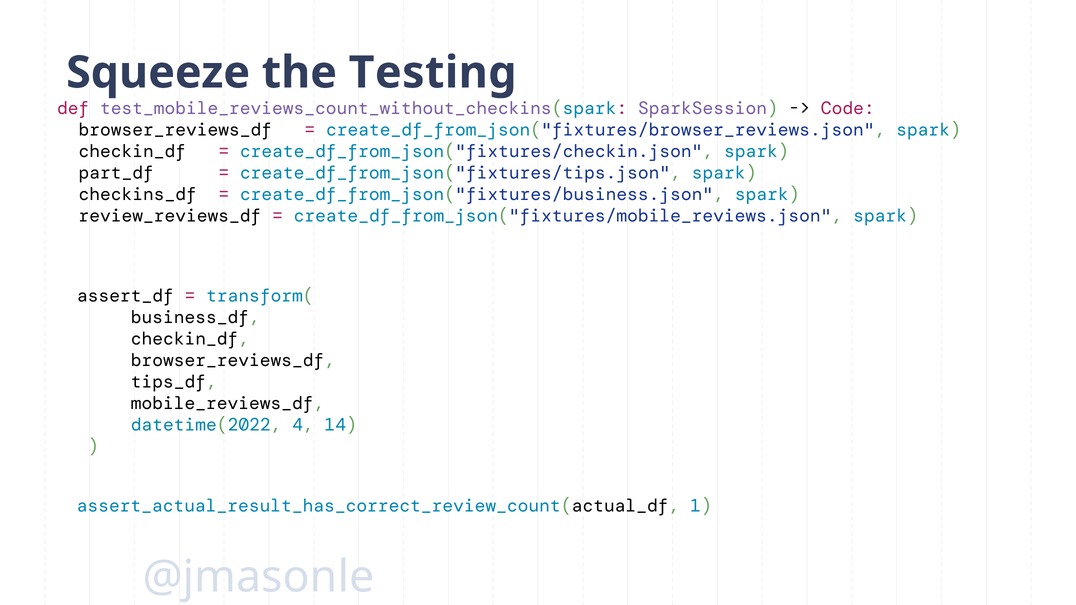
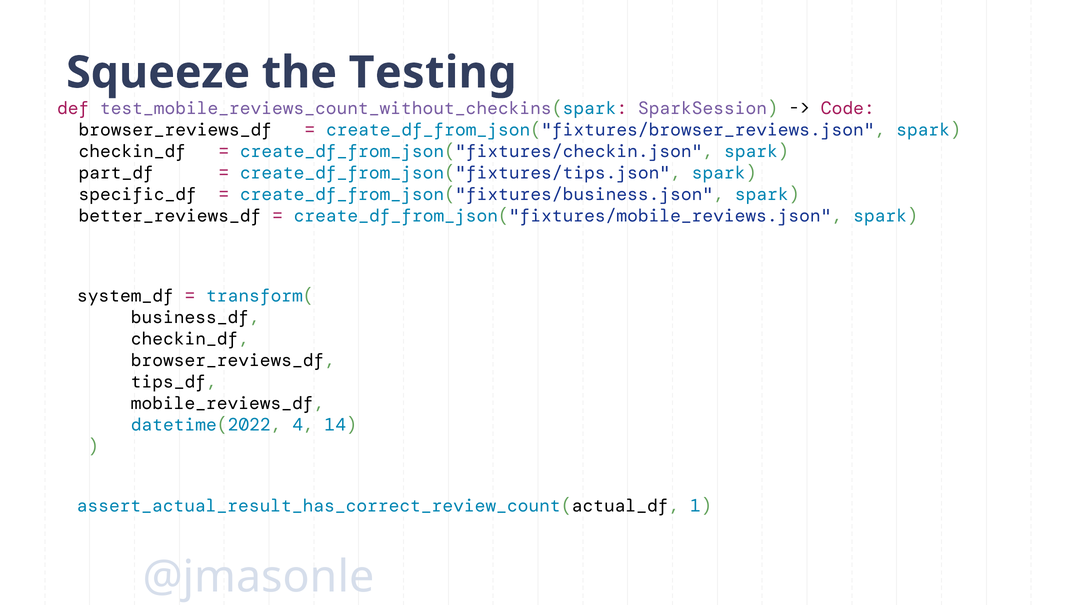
checkins_df: checkins_df -> specific_df (138, 195)
review_reviews_df: review_reviews_df -> better_reviews_df (170, 216)
assert_df: assert_df -> system_df (125, 296)
